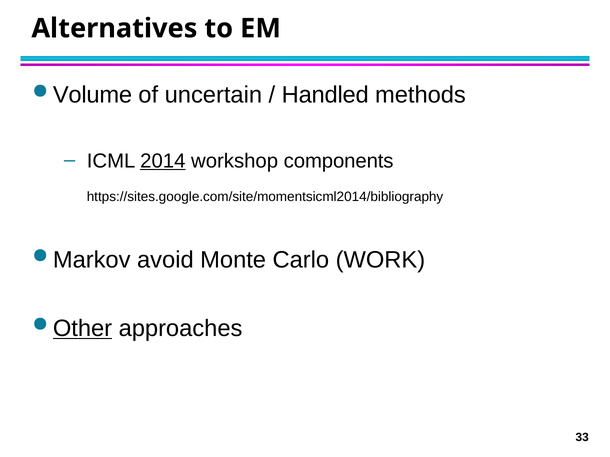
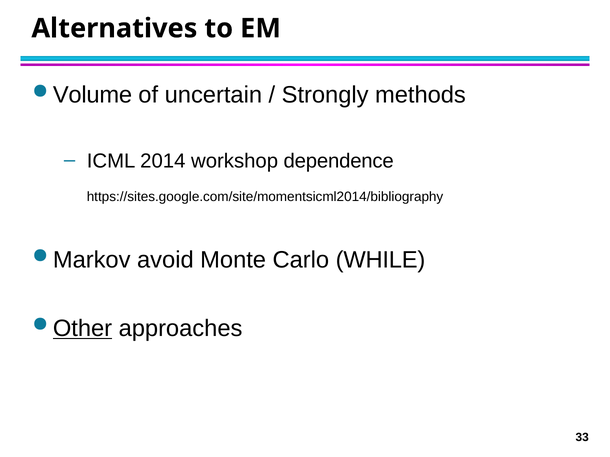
Handled: Handled -> Strongly (325, 95)
2014 underline: present -> none (163, 161)
components: components -> dependence (339, 161)
WORK: WORK -> WHILE (381, 260)
